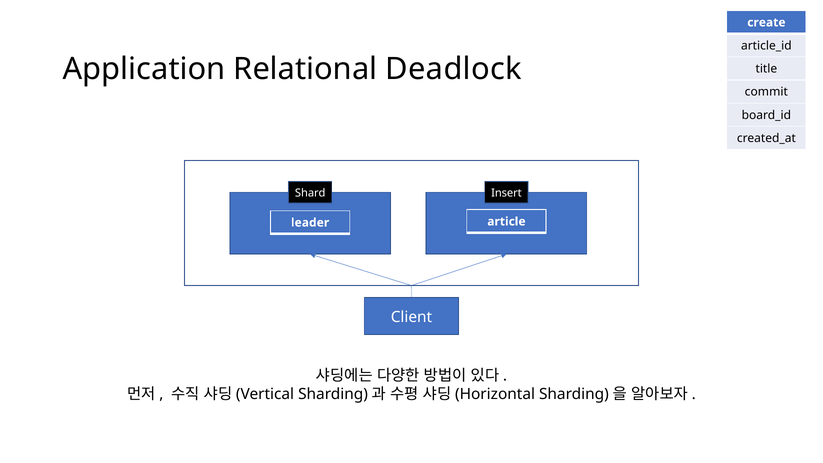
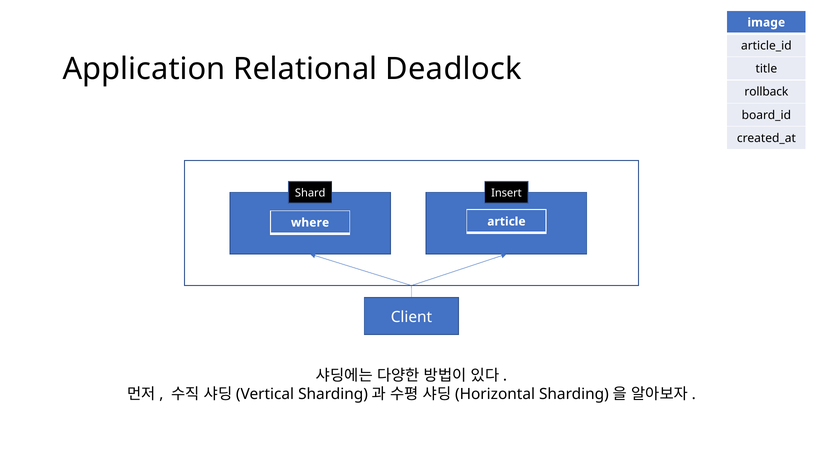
create: create -> image (766, 22)
commit: commit -> rollback (766, 92)
leader: leader -> where (310, 223)
